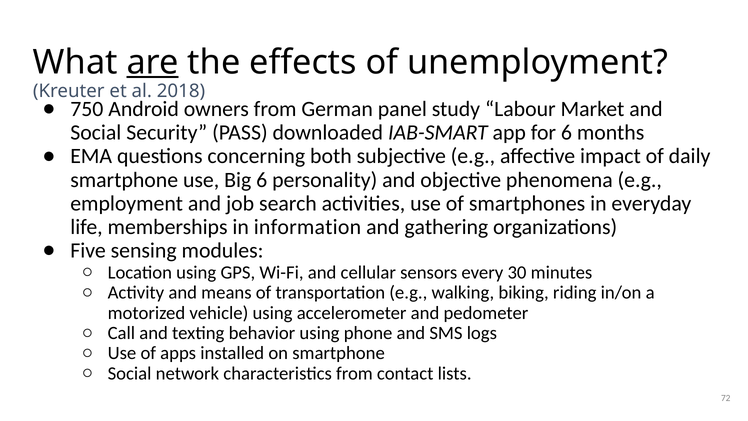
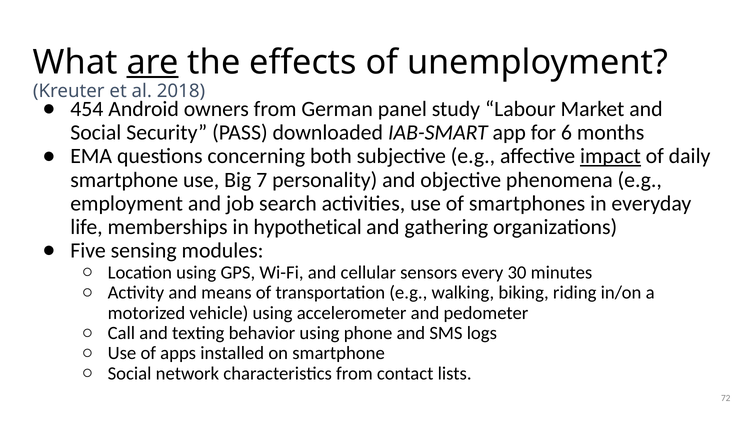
750: 750 -> 454 (87, 109)
impact underline: none -> present (610, 156)
Big 6: 6 -> 7 (262, 180)
information: information -> hypothetical (308, 227)
